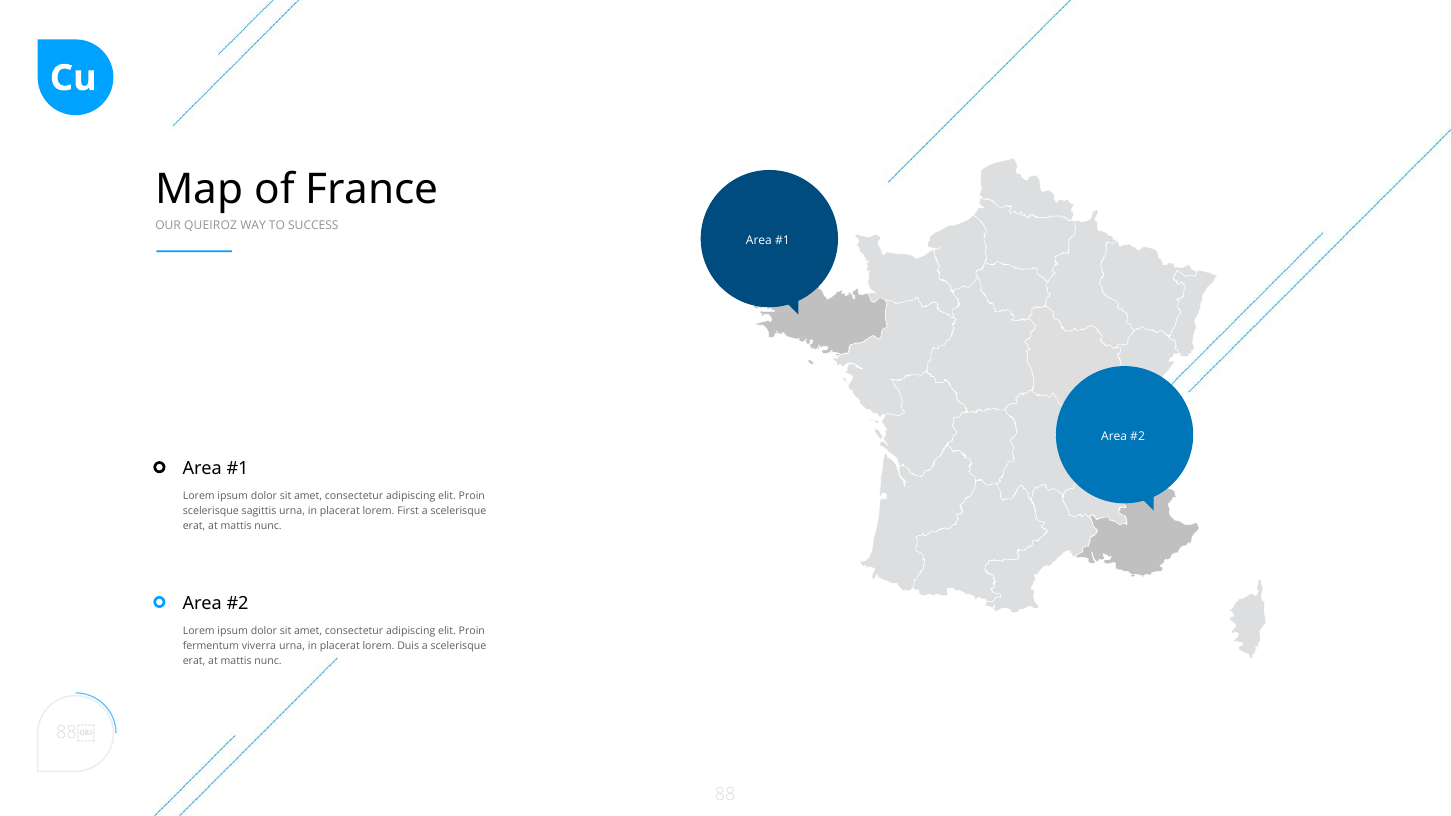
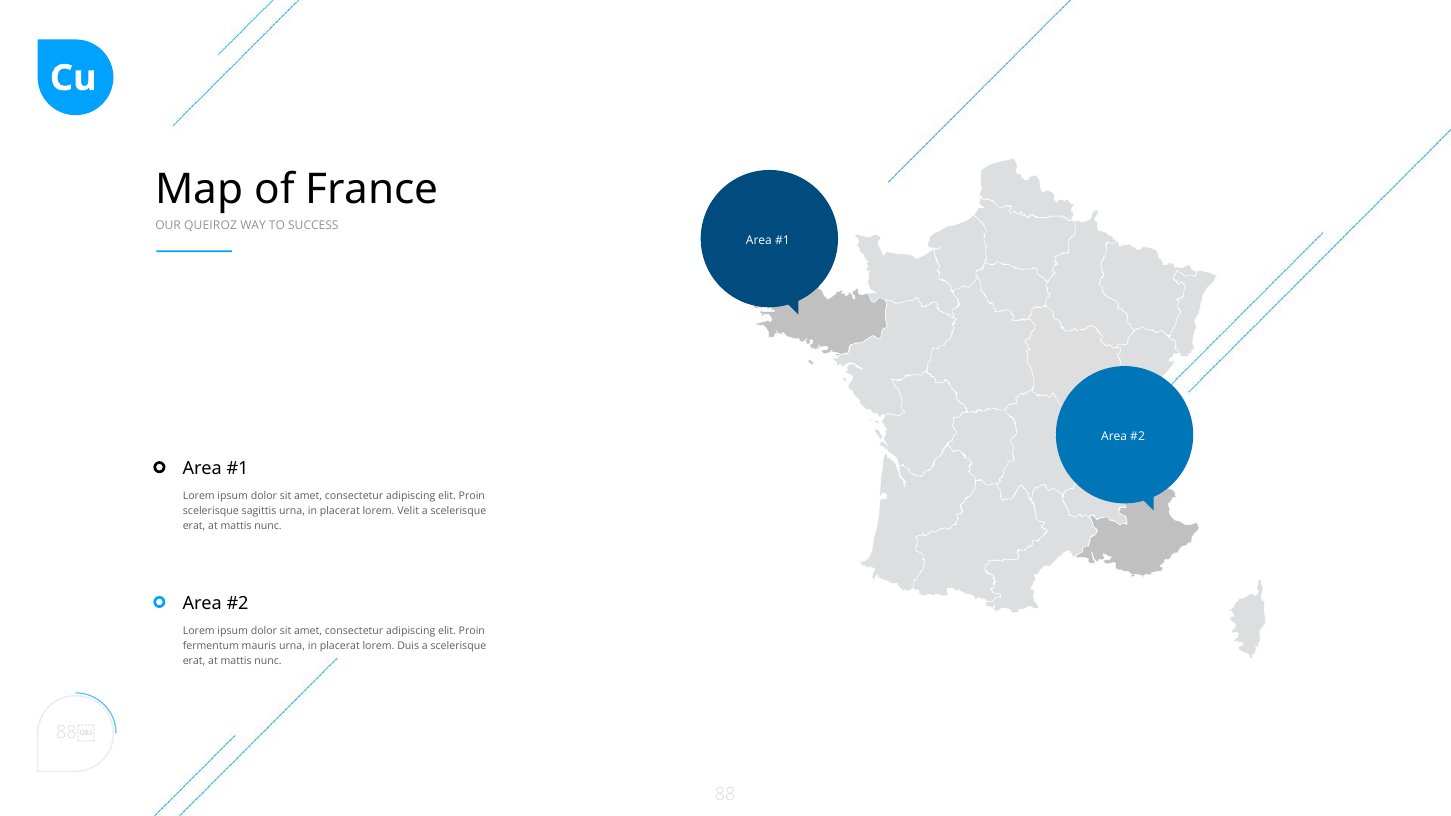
First: First -> Velit (408, 511)
viverra: viverra -> mauris (259, 646)
